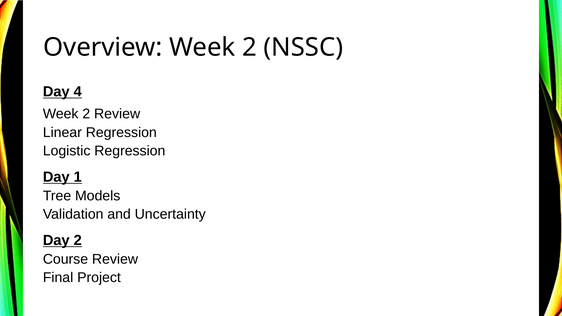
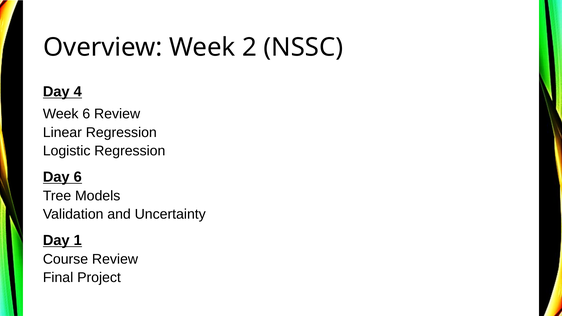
2: 2 -> 6 (86, 114)
Day 1: 1 -> 6 (78, 177)
Day 2: 2 -> 1 (78, 240)
